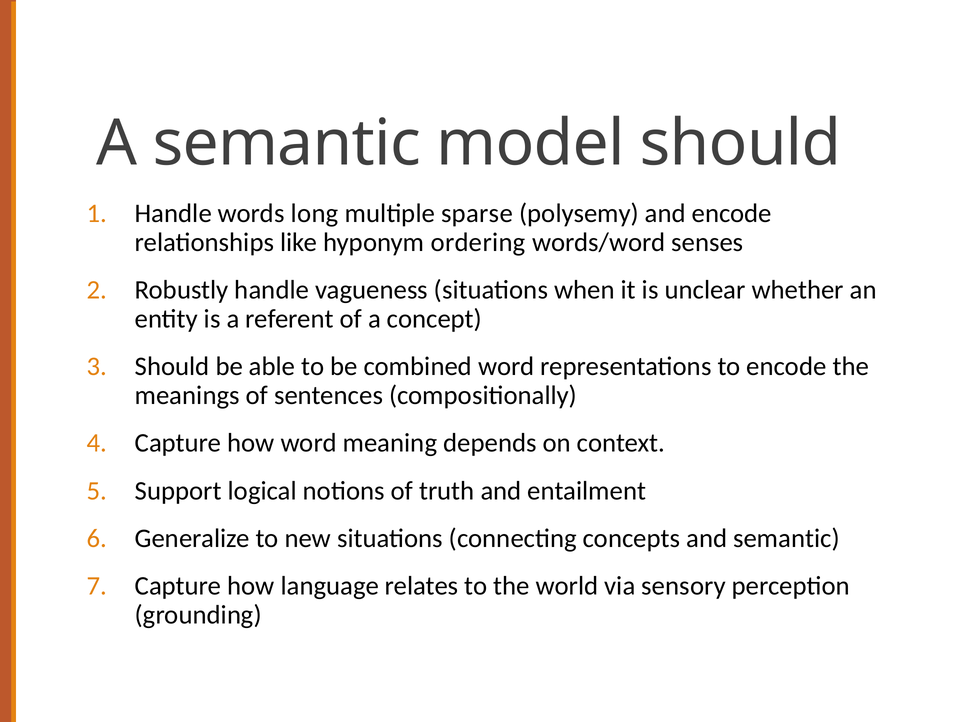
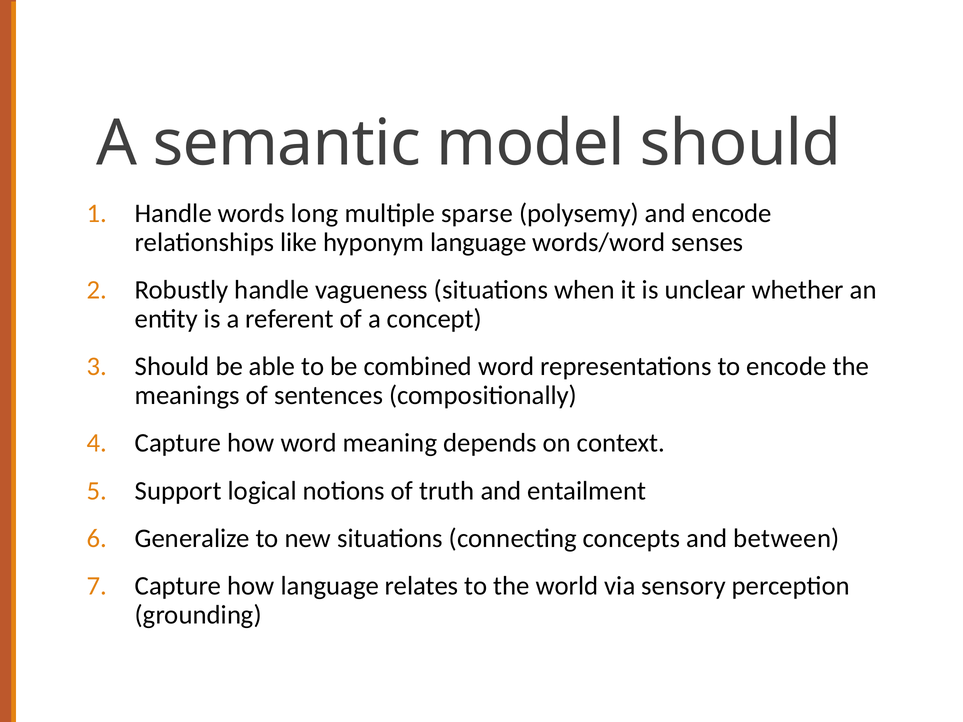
hyponym ordering: ordering -> language (478, 242)
and semantic: semantic -> between (786, 539)
